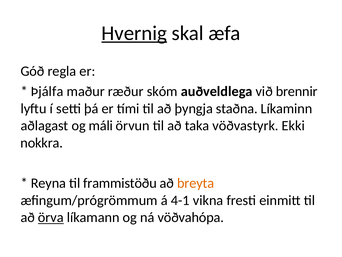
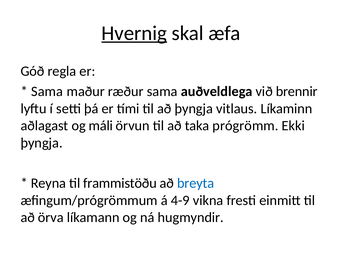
Þjálfa: Þjálfa -> Sama (47, 91)
ræður skóm: skóm -> sama (162, 91)
staðna: staðna -> vitlaus (237, 108)
vöðvastyrk: vöðvastyrk -> prógrömm (245, 125)
nokkra: nokkra -> þyngja (42, 143)
breyta colour: orange -> blue (196, 183)
4-1: 4-1 -> 4-9 (180, 200)
örva underline: present -> none (51, 217)
vöðvahópa: vöðvahópa -> hugmyndir (191, 217)
